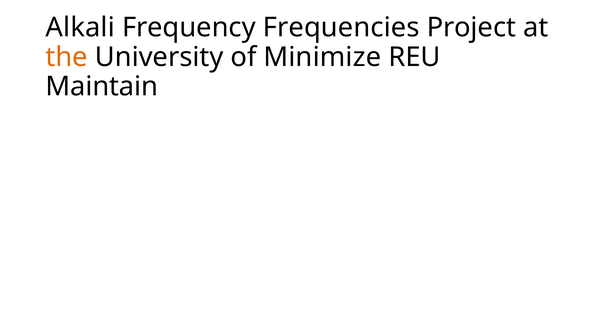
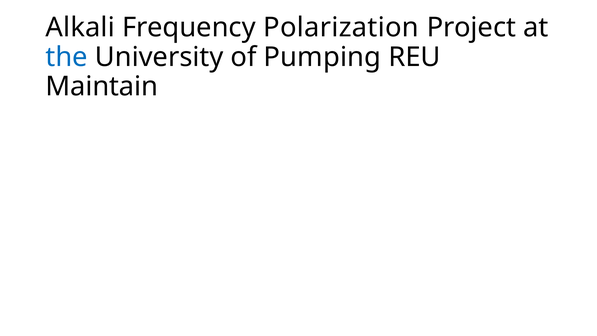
Frequencies: Frequencies -> Polarization (341, 27)
the colour: orange -> blue (67, 57)
Minimize: Minimize -> Pumping (322, 57)
